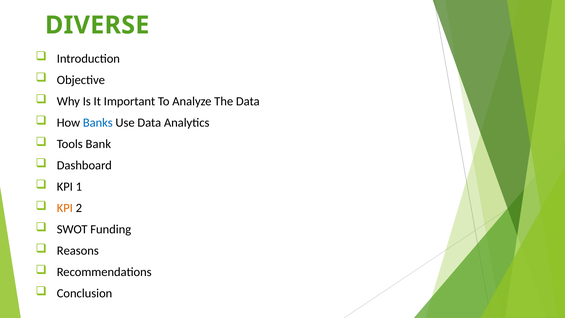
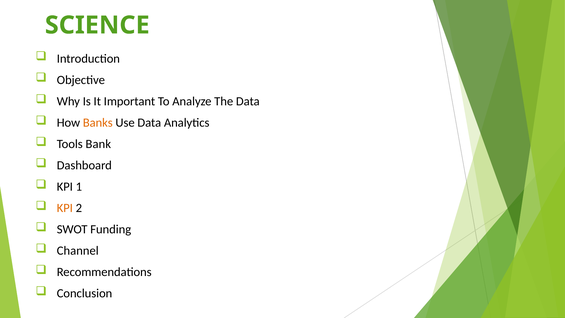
DIVERSE: DIVERSE -> SCIENCE (97, 25)
Banks colour: blue -> orange (98, 123)
Reasons: Reasons -> Channel (78, 251)
